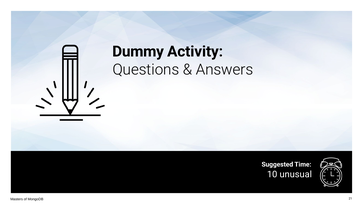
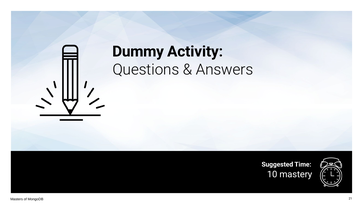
unusual: unusual -> mastery (296, 175)
